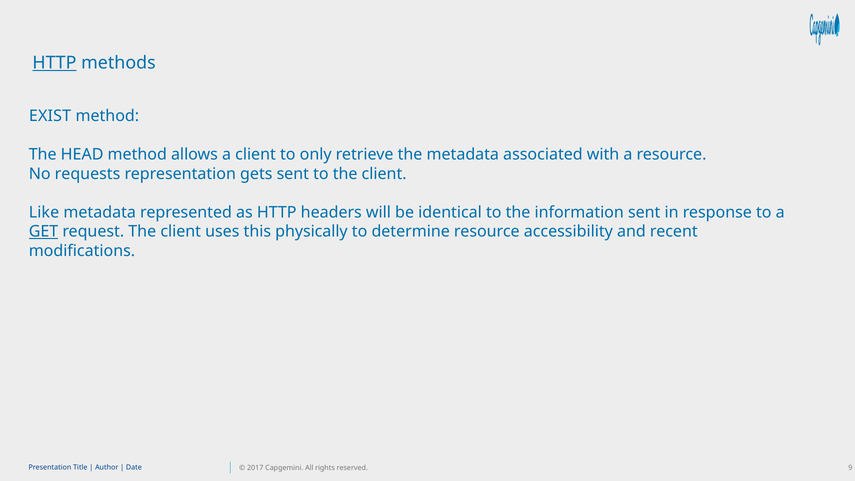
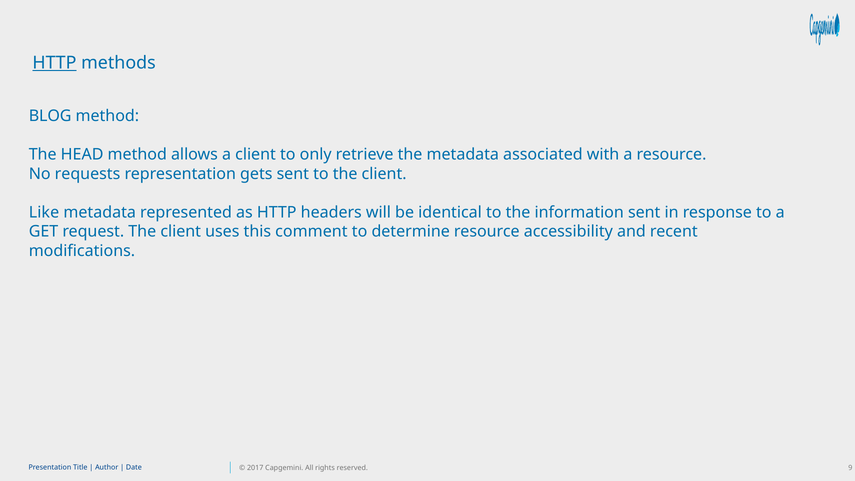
EXIST: EXIST -> BLOG (50, 116)
GET underline: present -> none (43, 232)
physically: physically -> comment (311, 232)
